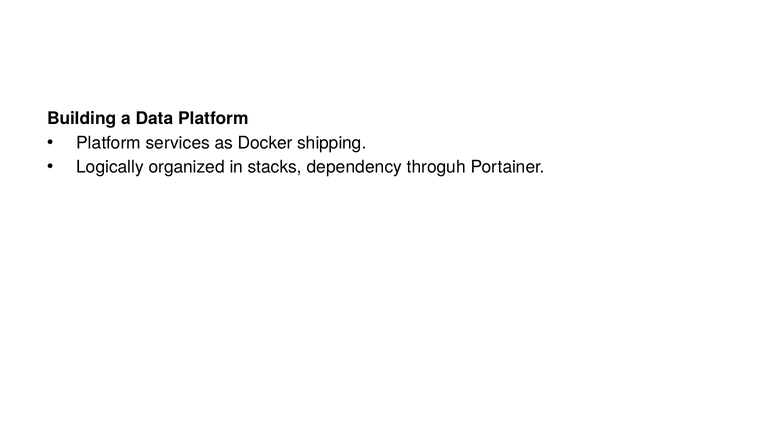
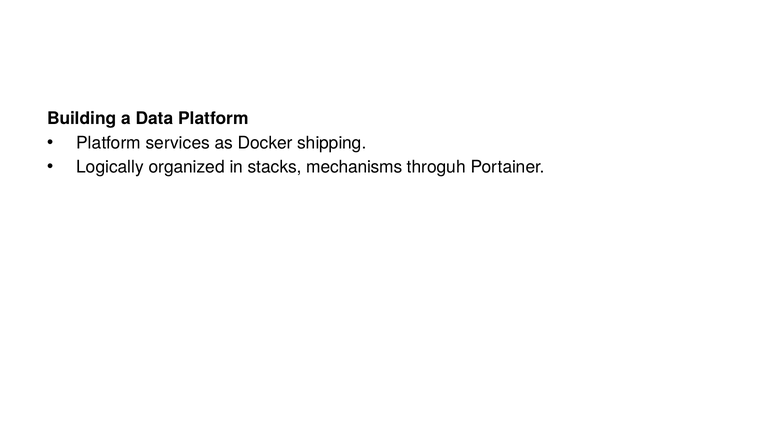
dependency: dependency -> mechanisms (354, 167)
